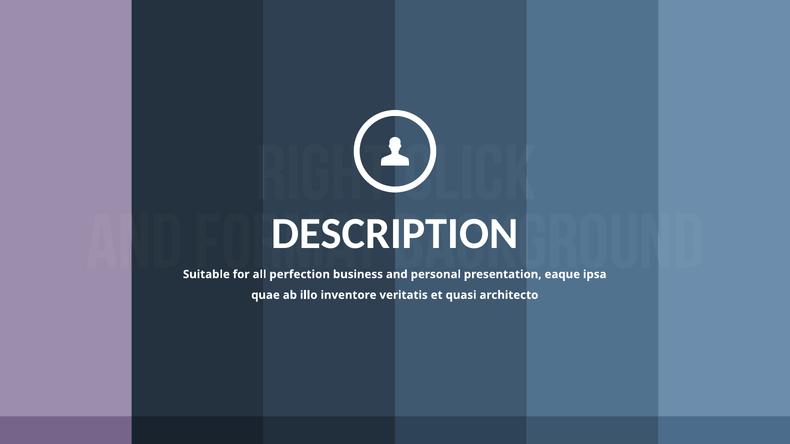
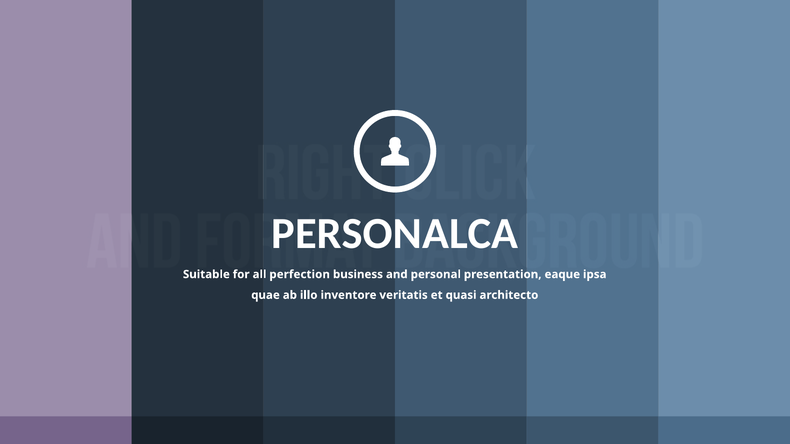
DESCRIPTION: DESCRIPTION -> PERSONALCA (395, 234)
